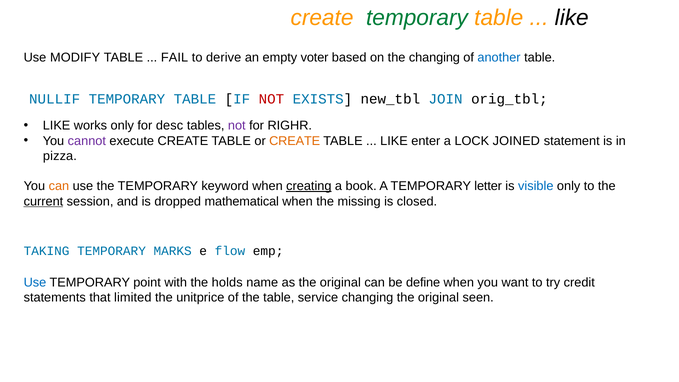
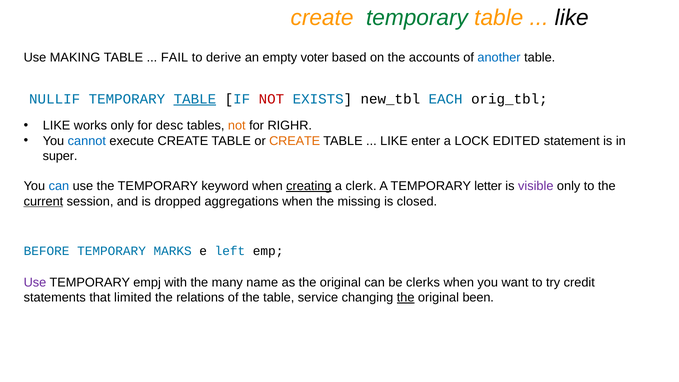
MODIFY: MODIFY -> MAKING (75, 58)
the changing: changing -> accounts (434, 58)
TABLE underline: none -> present (195, 99)
JOIN: JOIN -> EACH (446, 99)
not colour: purple -> orange (237, 126)
cannot colour: purple -> blue (87, 141)
JOINED: JOINED -> EDITED (516, 141)
pizza: pizza -> super (60, 156)
can colour: orange -> blue (59, 186)
book: book -> clerk (361, 186)
visible colour: blue -> purple (536, 186)
mathematical: mathematical -> aggregations (242, 201)
TAKING: TAKING -> BEFORE (47, 251)
flow: flow -> left (230, 251)
Use colour: blue -> purple (35, 282)
point: point -> empj (147, 282)
holds: holds -> many (227, 282)
define: define -> clerks (423, 282)
unitprice: unitprice -> relations (200, 298)
the underline: none -> present (406, 298)
seen: seen -> been (478, 298)
